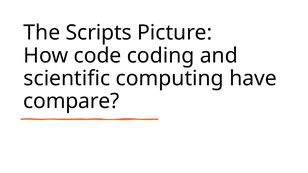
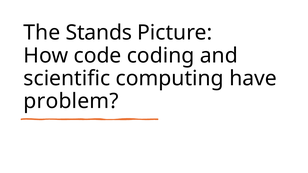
Scripts: Scripts -> Stands (99, 33)
compare: compare -> problem (71, 101)
